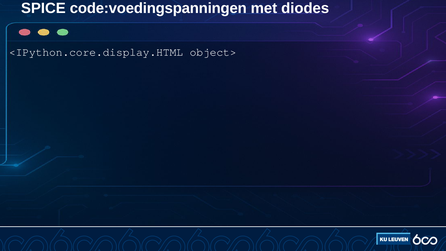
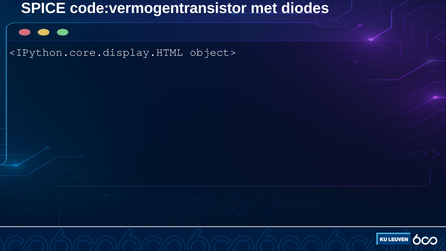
code:voedingspanningen: code:voedingspanningen -> code:vermogentransistor (158, 8)
